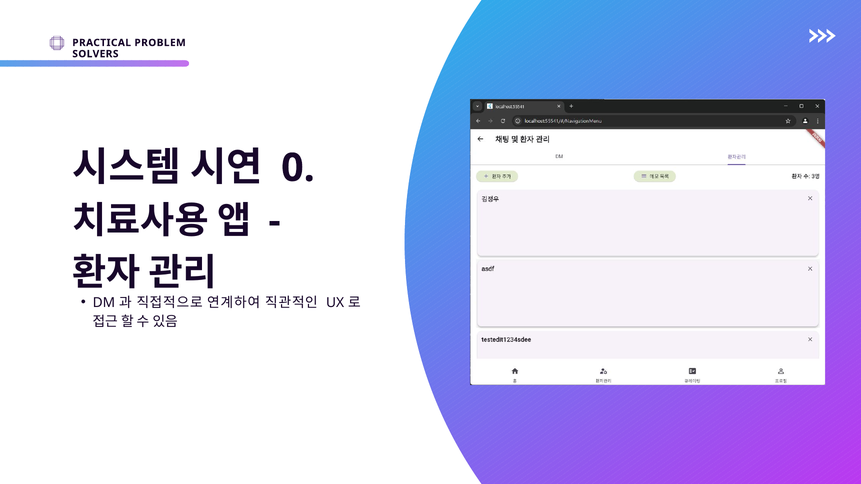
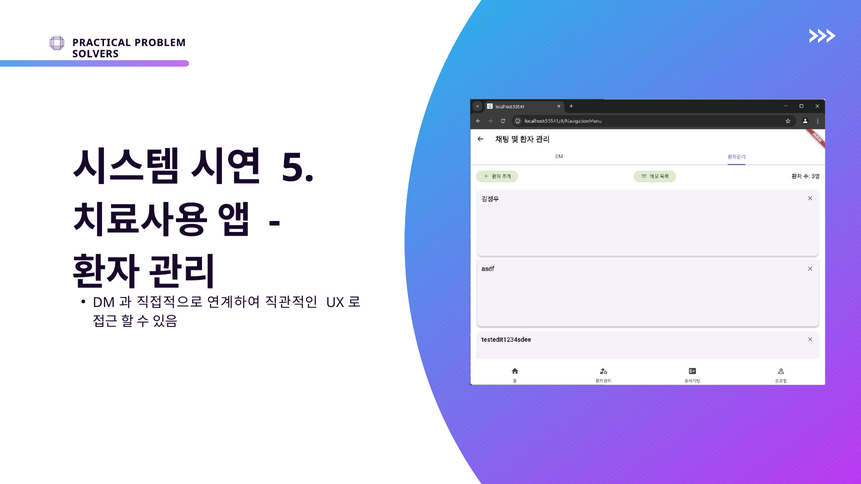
0: 0 -> 5 (298, 168)
